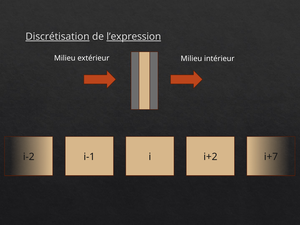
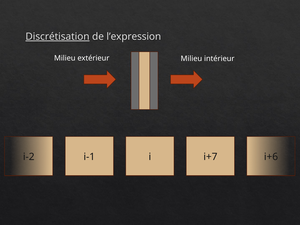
l’expression underline: present -> none (134, 37)
i+2: i+2 -> i+7 (210, 157)
i+7: i+7 -> i+6 (271, 157)
